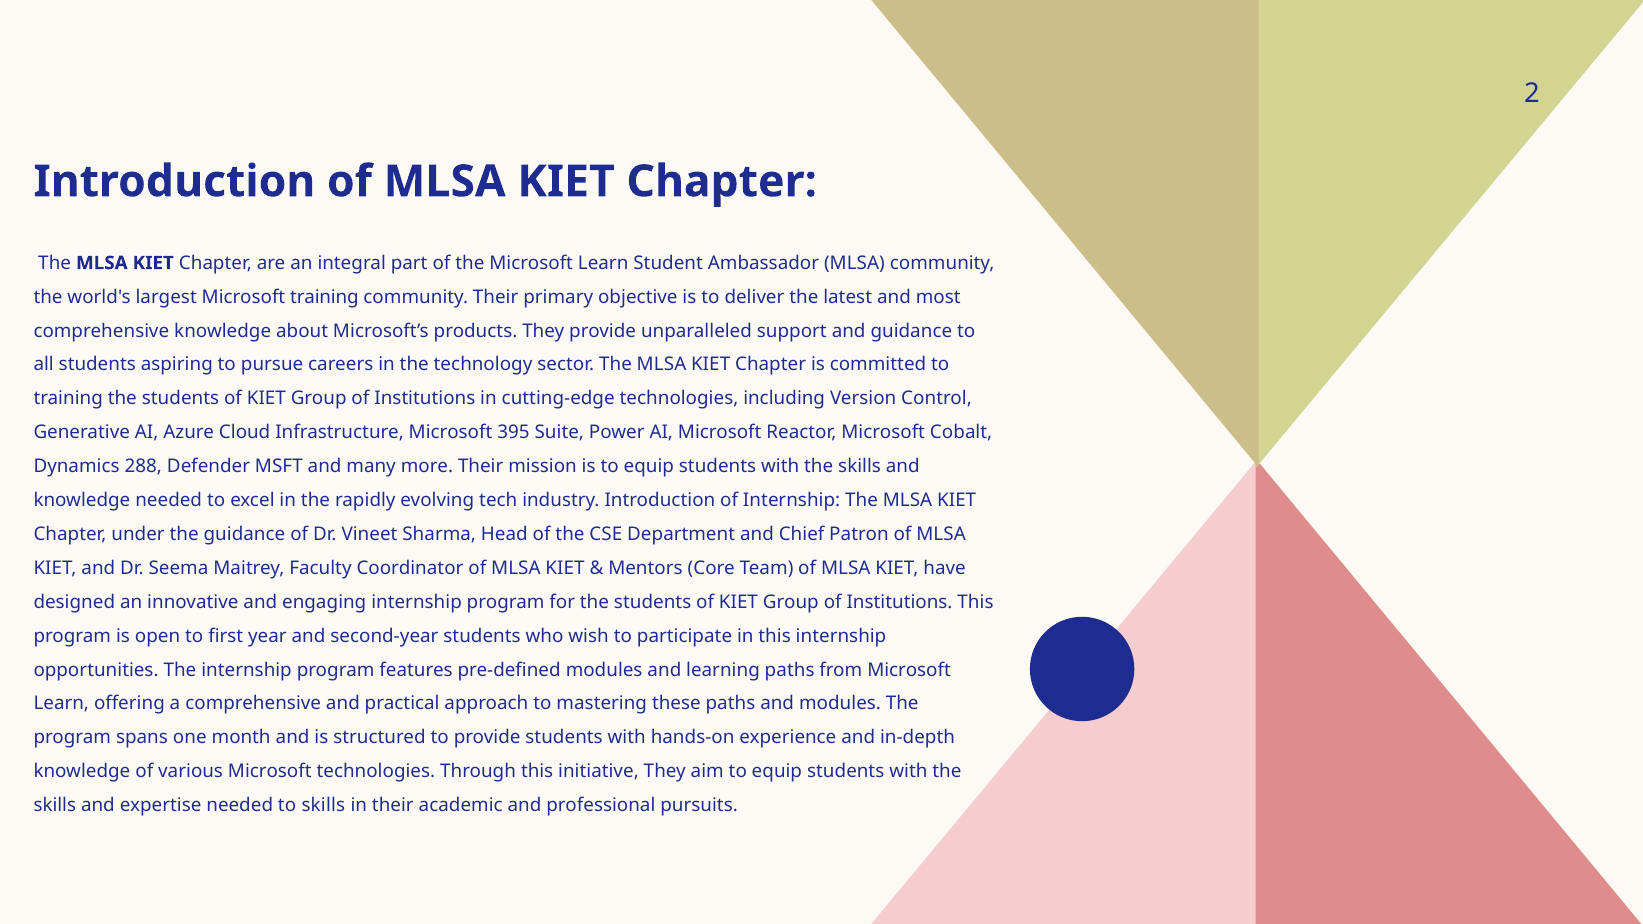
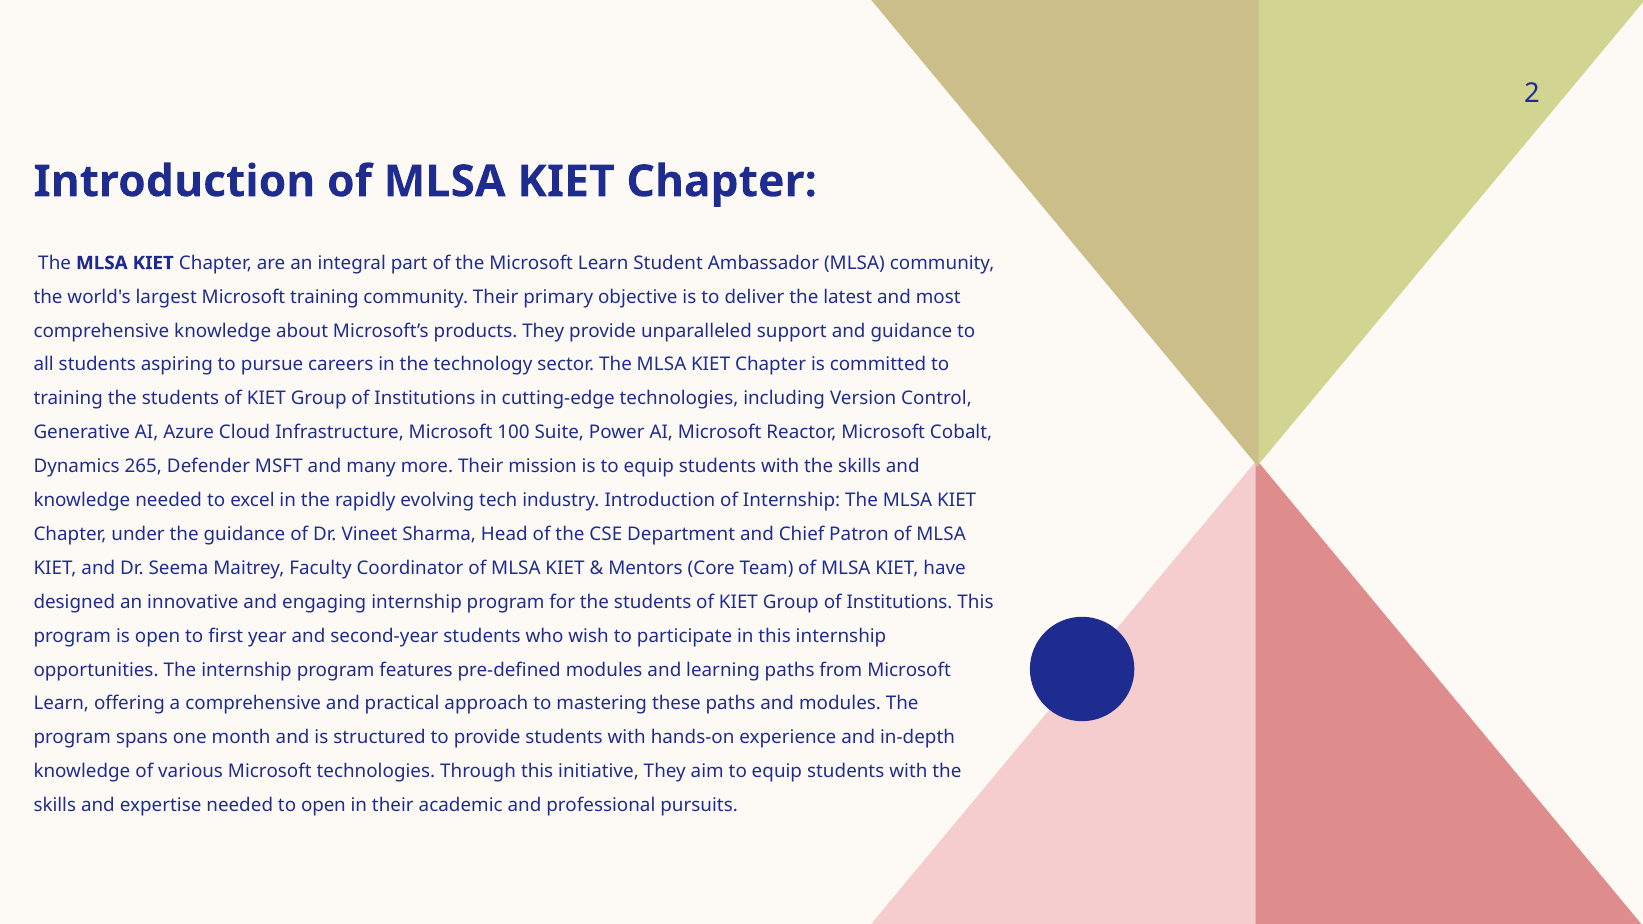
395: 395 -> 100 (514, 433)
288: 288 -> 265 (143, 467)
to skills: skills -> open (324, 806)
